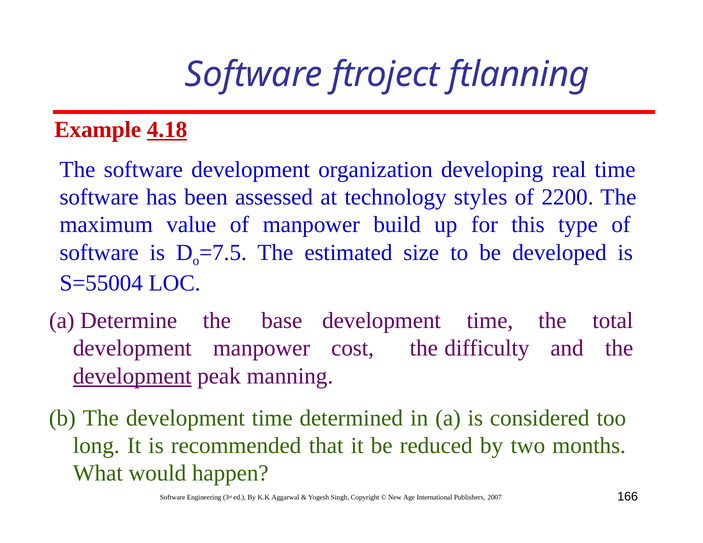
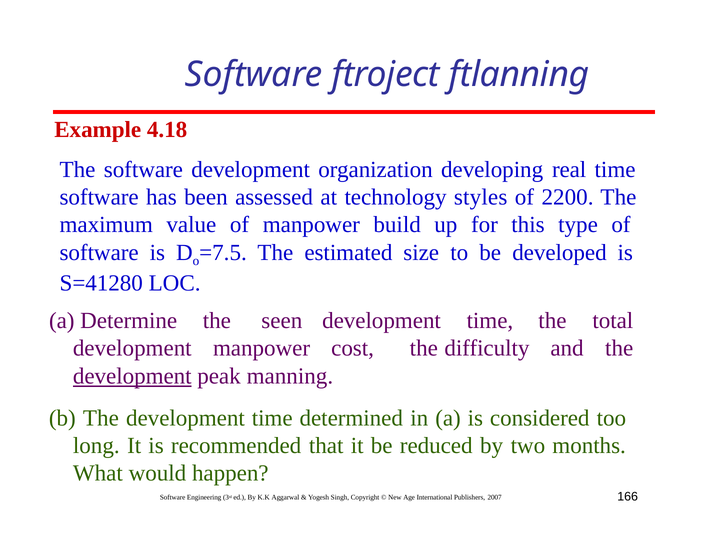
4.18 underline: present -> none (167, 130)
S=55004: S=55004 -> S=41280 (101, 283)
base: base -> seen (282, 321)
